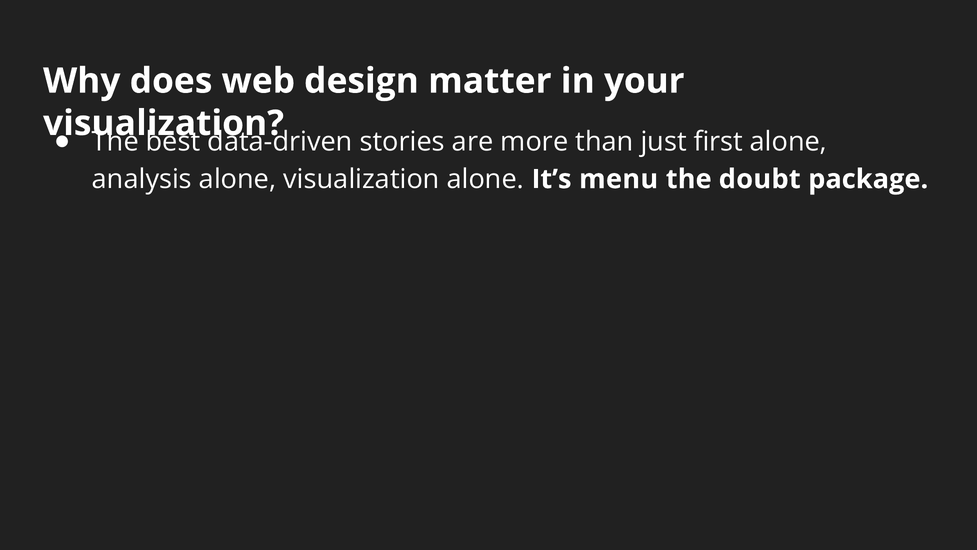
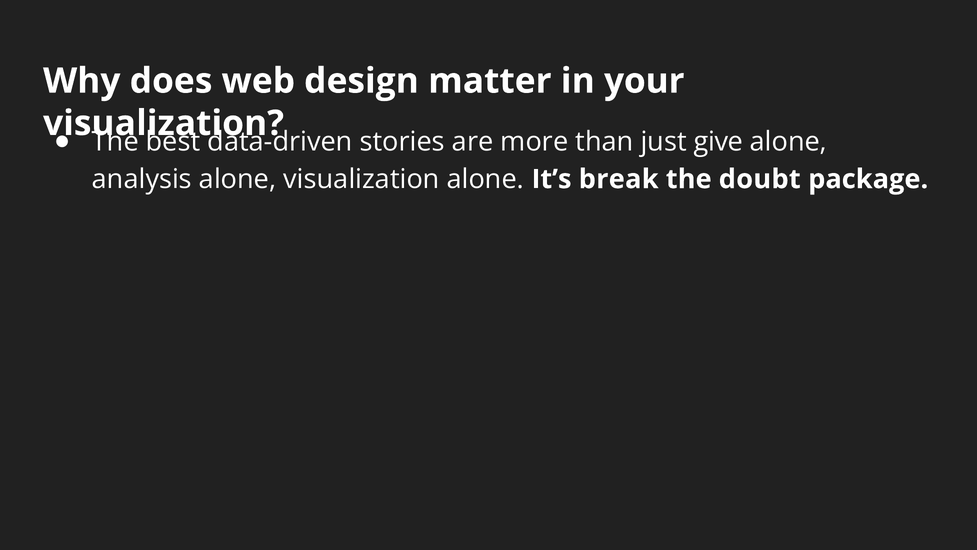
first: first -> give (718, 142)
menu: menu -> break (619, 179)
